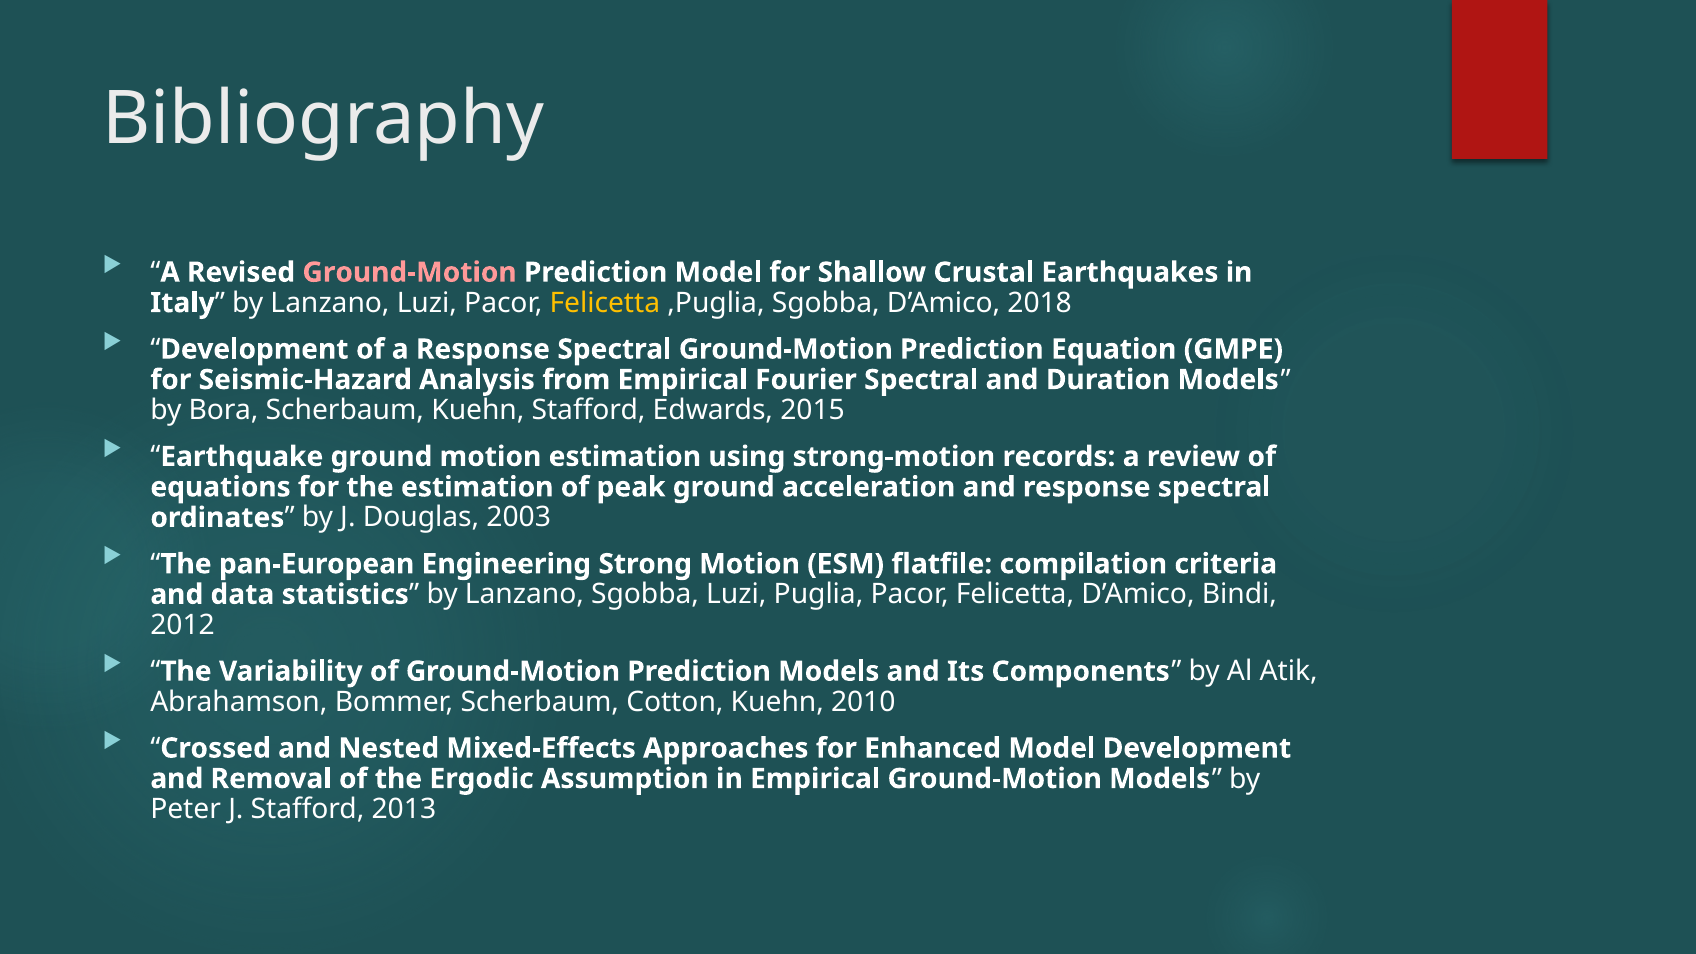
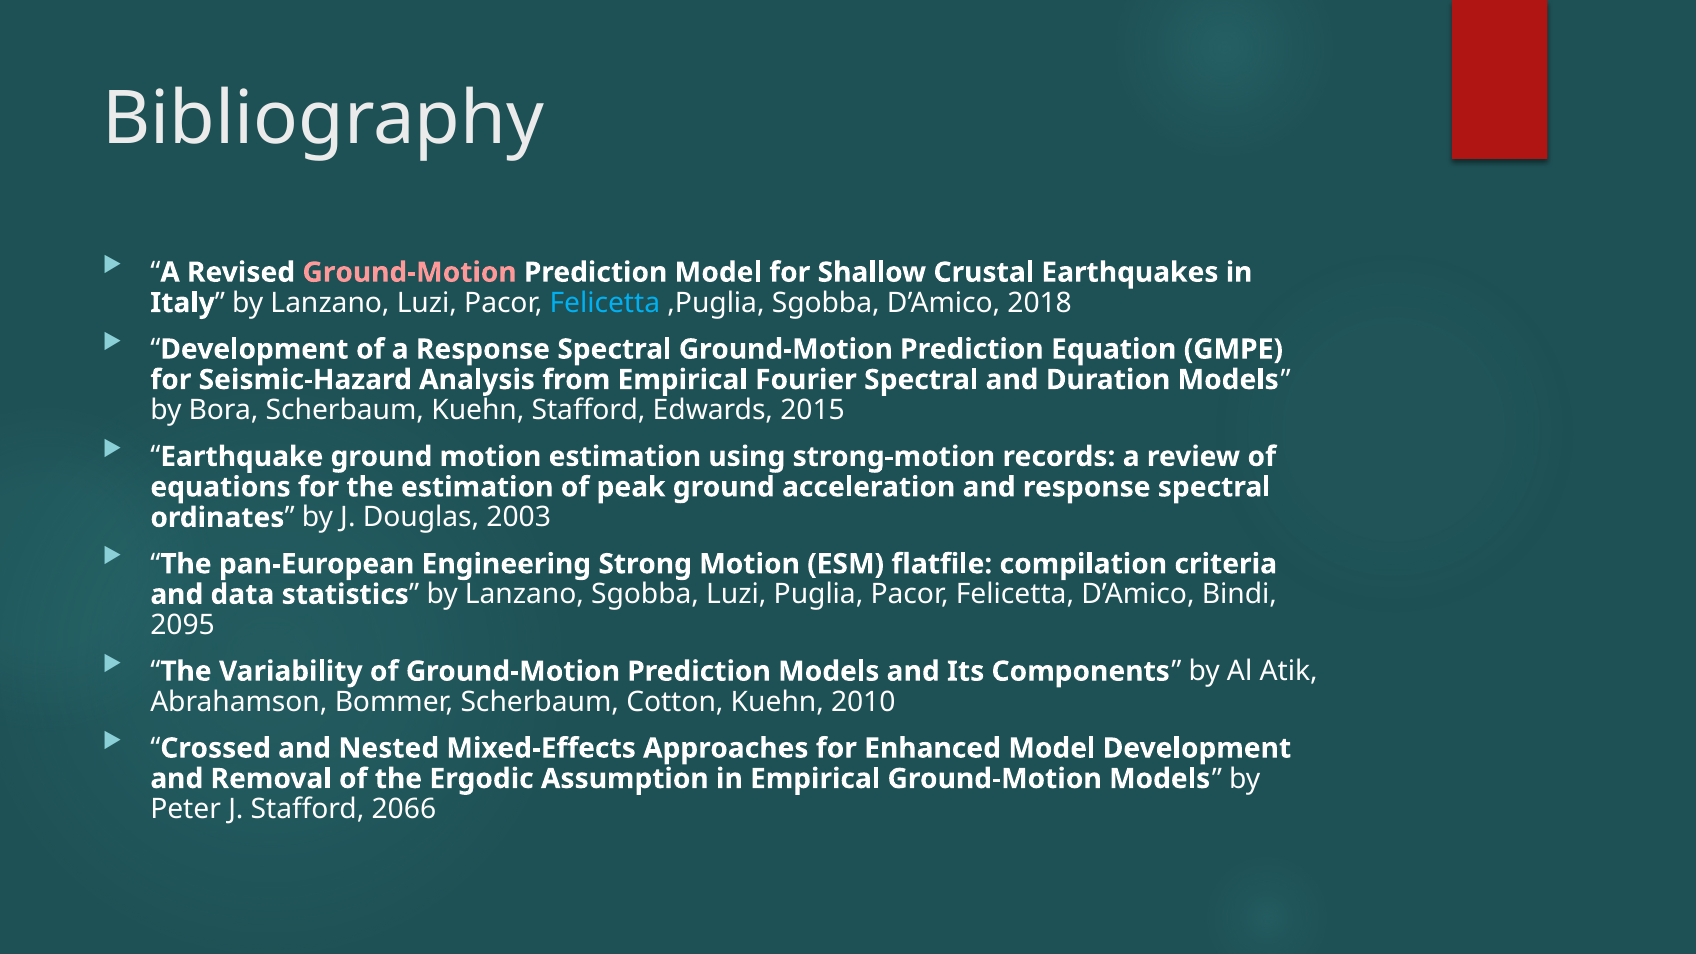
Felicetta colour: yellow -> light blue (605, 303)
2012: 2012 -> 2095 (183, 625)
2013: 2013 -> 2066 (404, 809)
